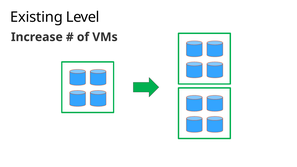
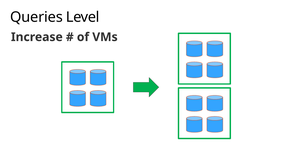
Existing: Existing -> Queries (36, 17)
